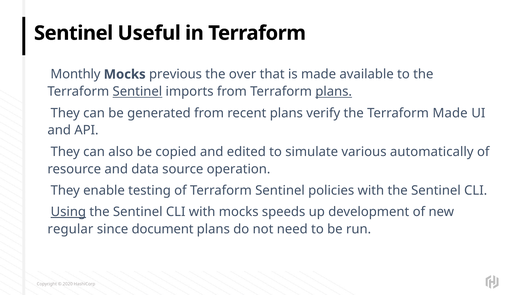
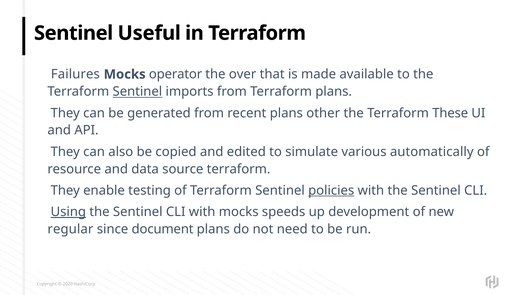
Monthly: Monthly -> Failures (75, 74)
previous: previous -> operator (176, 74)
plans underline: present -> none (334, 92)
verify: verify -> other (323, 113)
Terraform Made: Made -> These (450, 113)
source operation: operation -> terraform (239, 169)
policies underline: none -> present (331, 190)
